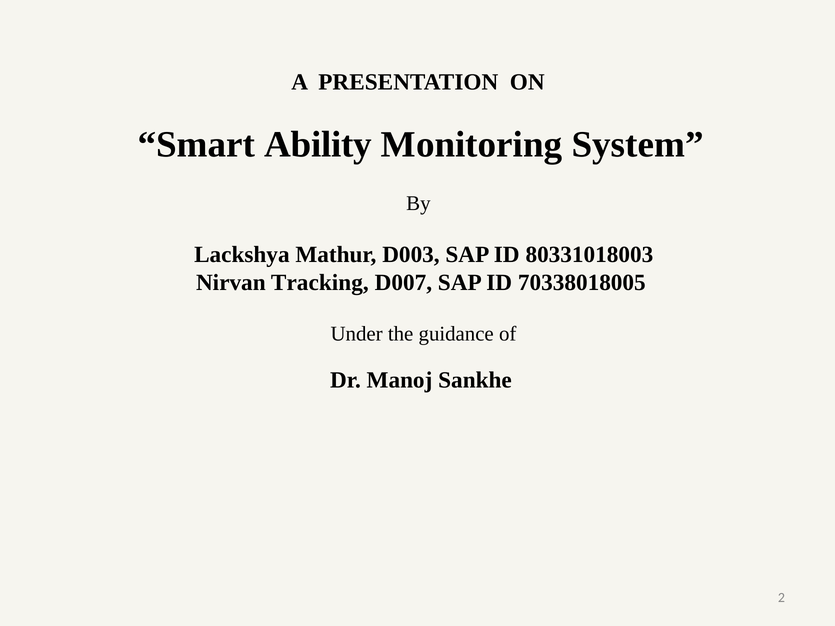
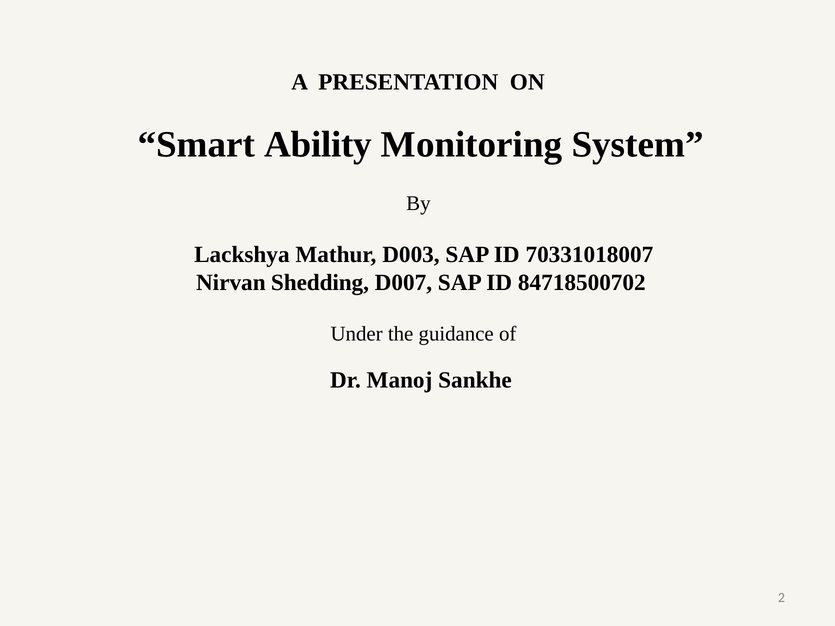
80331018003: 80331018003 -> 70331018007 (589, 255)
Tracking: Tracking -> Shedding (320, 283)
70338018005: 70338018005 -> 84718500702 (582, 283)
